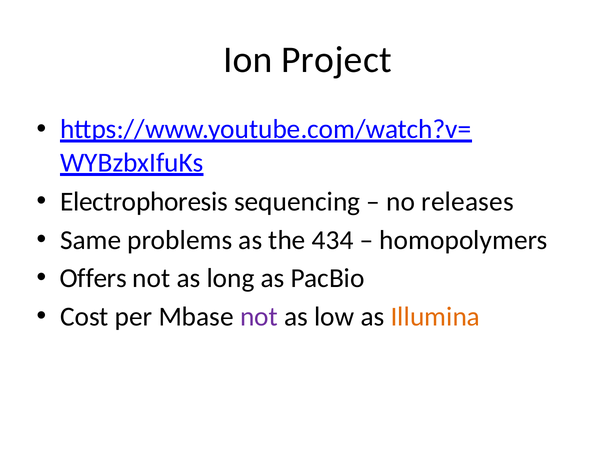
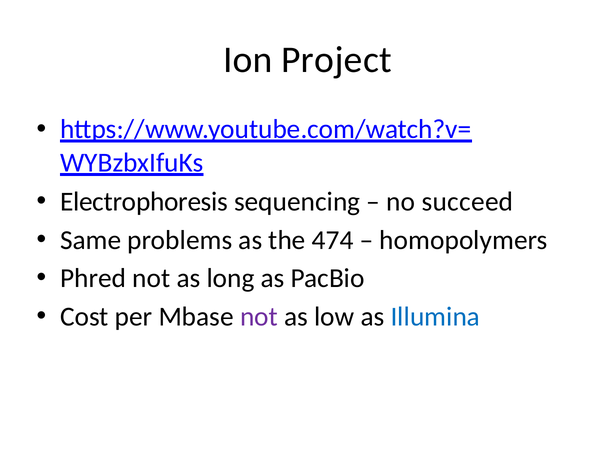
releases: releases -> succeed (468, 202)
434: 434 -> 474 (333, 240)
Offers: Offers -> Phred (93, 278)
Illumina colour: orange -> blue (435, 317)
